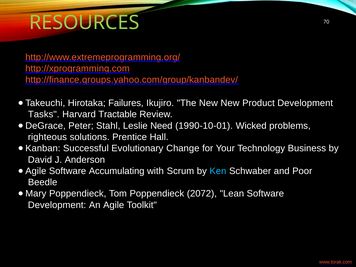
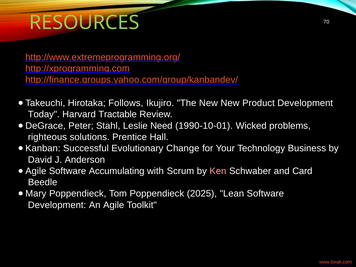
Failures: Failures -> Follows (126, 103)
Tasks: Tasks -> Today (44, 114)
Ken colour: light blue -> pink (218, 171)
Poor: Poor -> Card (302, 171)
2072: 2072 -> 2025 (202, 194)
